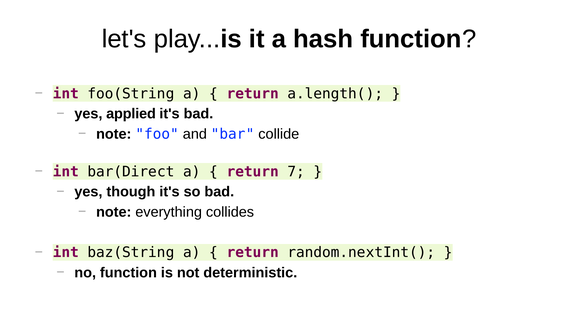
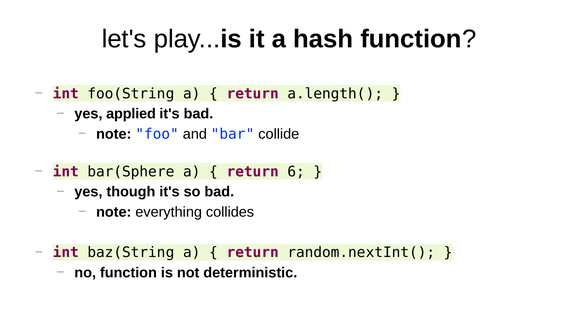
bar(Direct: bar(Direct -> bar(Sphere (131, 172)
7: 7 -> 6 (296, 172)
